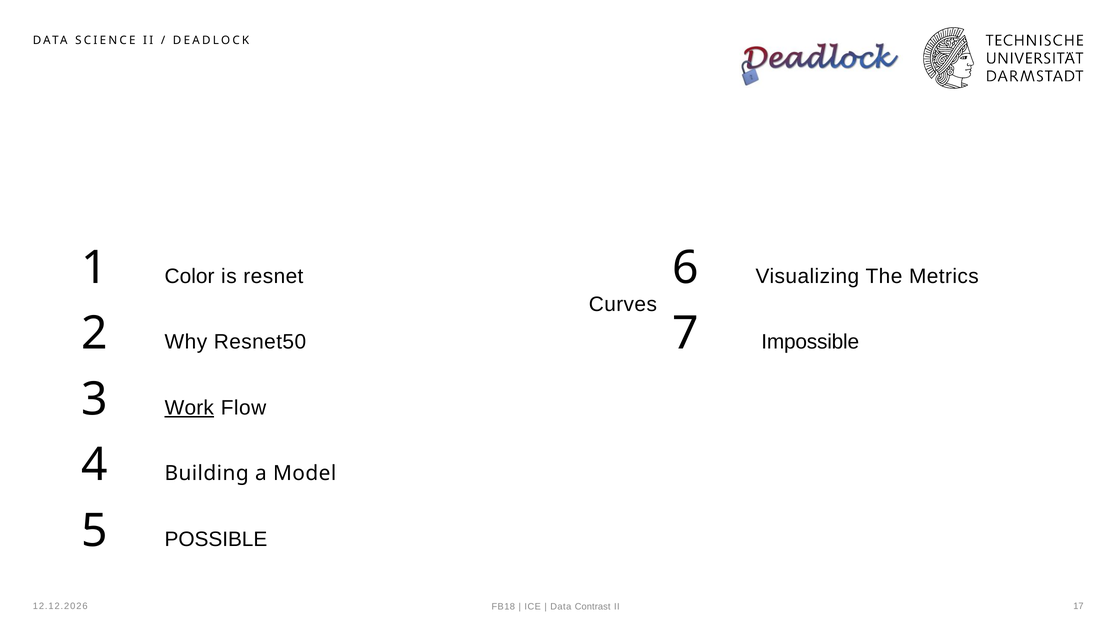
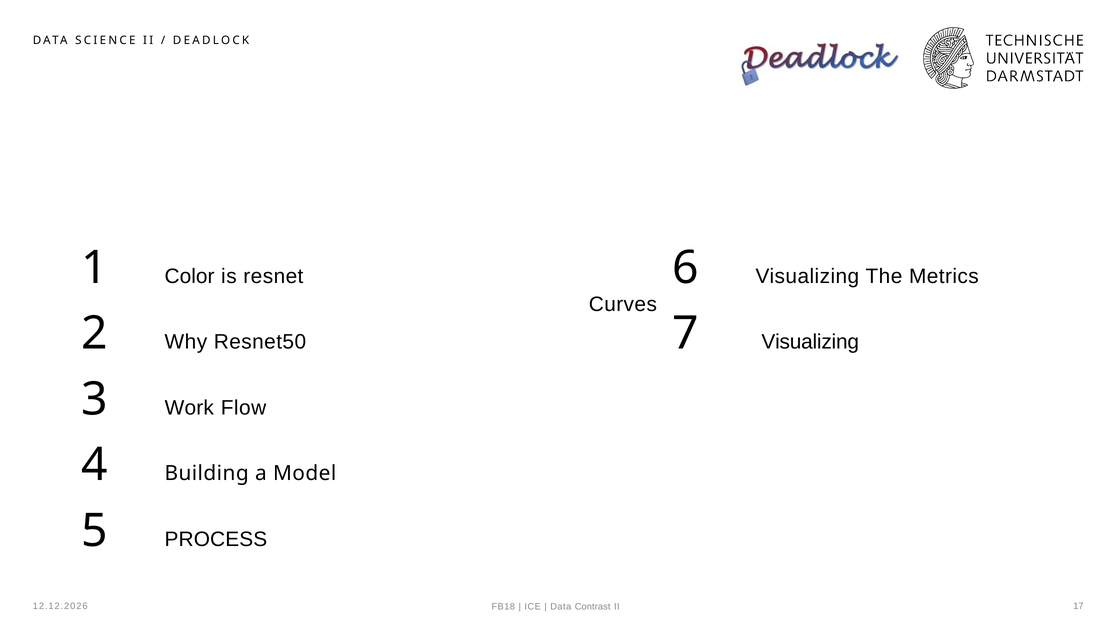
7 Impossible: Impossible -> Visualizing (810, 342)
Work underline: present -> none (189, 407)
POSSIBLE: POSSIBLE -> PROCESS (216, 539)
